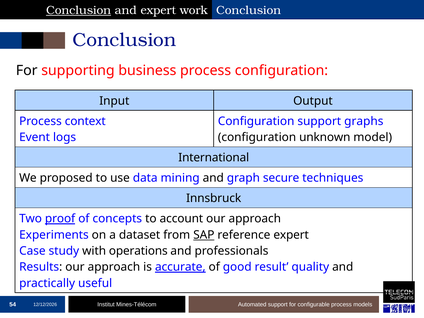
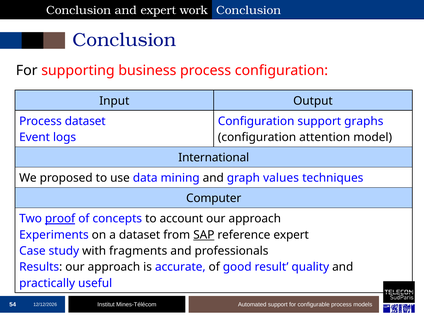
Conclusion underline: present -> none (79, 10)
Process context: context -> dataset (85, 121)
unknown: unknown -> attention (325, 137)
secure: secure -> values (281, 178)
Innsbruck: Innsbruck -> Computer (214, 198)
operations: operations -> fragments (138, 251)
accurate underline: present -> none (180, 267)
